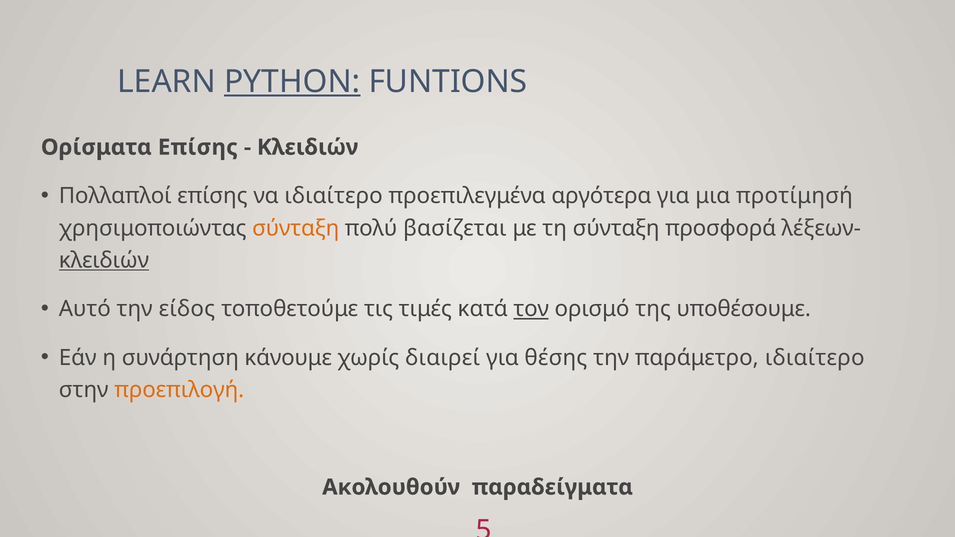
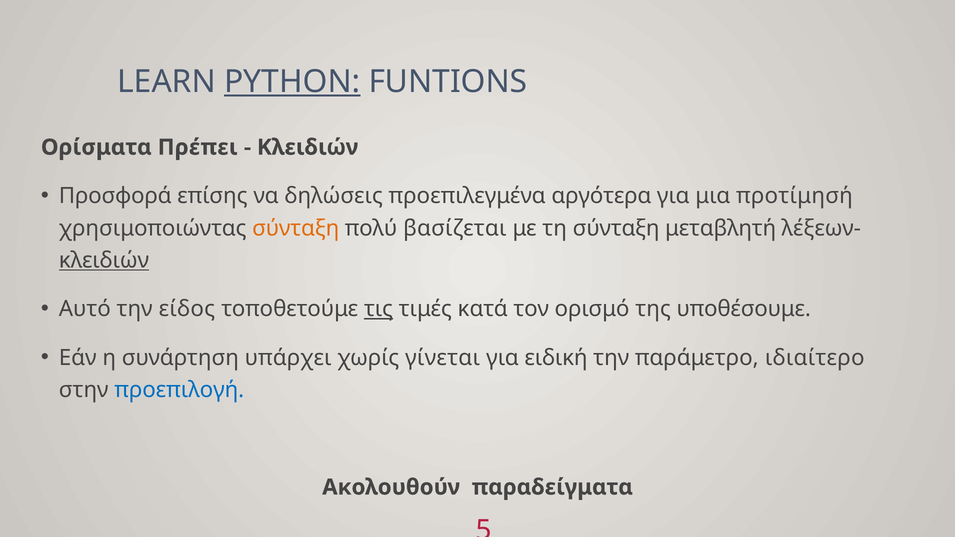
Ορίσματα Επίσης: Επίσης -> Πρέπει (198, 147)
Πολλαπλοί: Πολλαπλοί -> Προσφορά (115, 196)
να ιδιαίτερο: ιδιαίτερο -> δηλώσεις (334, 196)
προσφορά: προσφορά -> μεταβλητή (721, 228)
τις underline: none -> present (379, 309)
τον underline: present -> none (531, 309)
κάνουμε: κάνουμε -> υπάρχει (288, 358)
διαιρεί: διαιρεί -> γίνεται (443, 358)
θέσης: θέσης -> ειδική (556, 358)
προεπιλογή colour: orange -> blue (179, 390)
